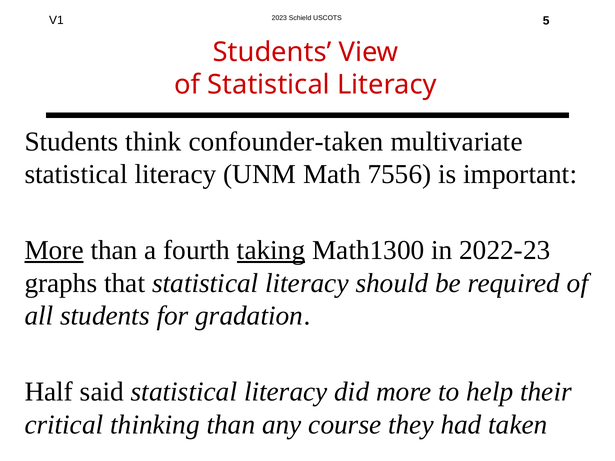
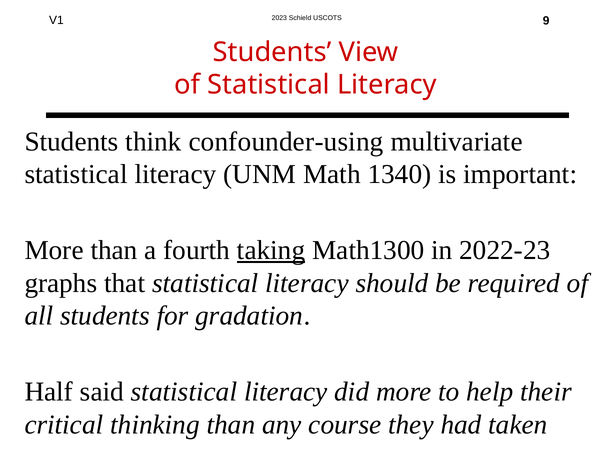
5: 5 -> 9 (546, 21)
confounder-taken: confounder-taken -> confounder-using (286, 142)
7556: 7556 -> 1340 (399, 175)
More underline: present -> none (54, 250)
